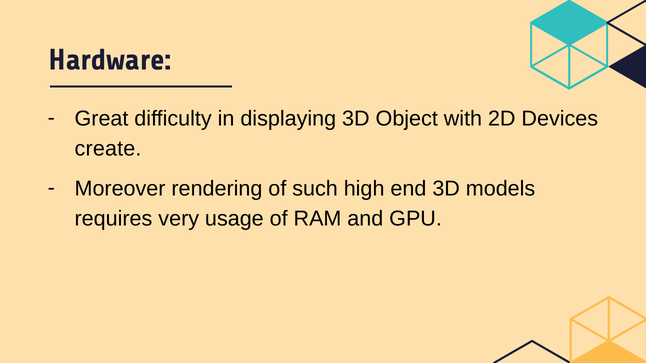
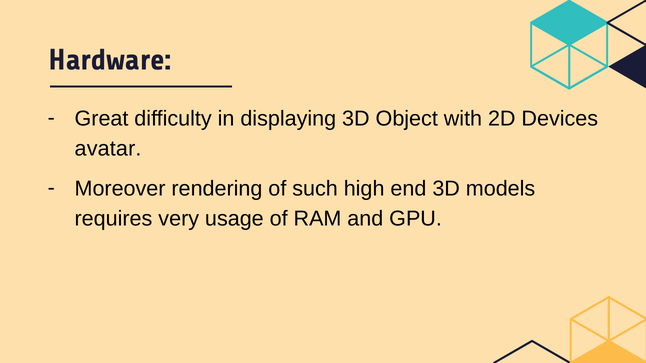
create: create -> avatar (108, 149)
